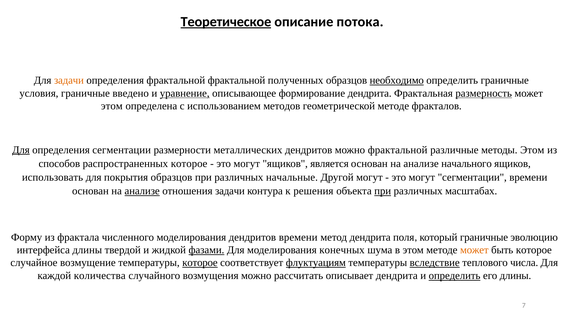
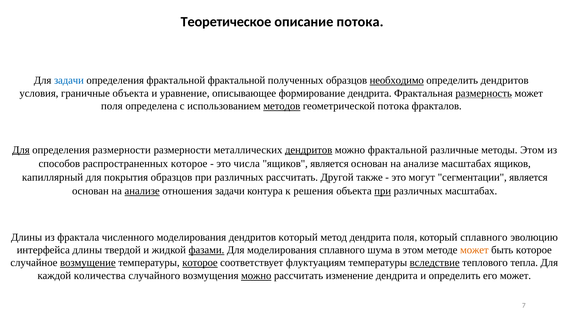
Теоретическое underline: present -> none (226, 22)
задачи colour: orange -> blue (69, 80)
определить граничные: граничные -> дендритов (505, 80)
граничные введено: введено -> объекта (131, 93)
уравнение underline: present -> none (185, 93)
этом: этом -> поля (112, 106)
методов underline: none -> present (282, 106)
геометрической методе: методе -> потока (393, 106)
определения сегментации: сегментации -> размерности (122, 150)
дендритов underline: none -> present (309, 150)
могут: могут -> числа (247, 164)
анализе начального: начального -> масштабах (466, 164)
использовать: использовать -> капиллярный (53, 177)
различных начальные: начальные -> рассчитать (292, 177)
Другой могут: могут -> также (369, 177)
сегментации времени: времени -> является (528, 177)
Форму: Форму -> Длины (27, 237)
дендритов времени: времени -> который (298, 237)
который граничные: граничные -> сплавного (484, 237)
моделирования конечных: конечных -> сплавного (342, 250)
возмущение underline: none -> present (88, 263)
флуктуациям underline: present -> none (316, 263)
числа: числа -> тепла (524, 263)
можно underline: none -> present (256, 276)
описывает: описывает -> изменение (350, 276)
определить underline: present -> none (455, 276)
его длины: длины -> может (515, 276)
